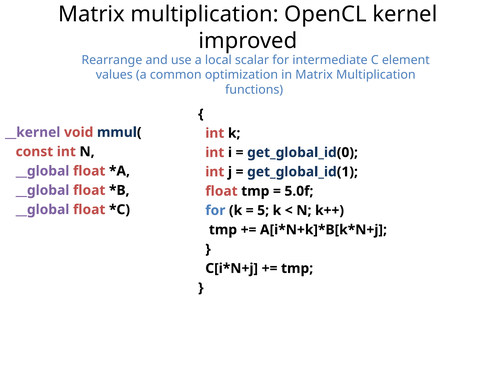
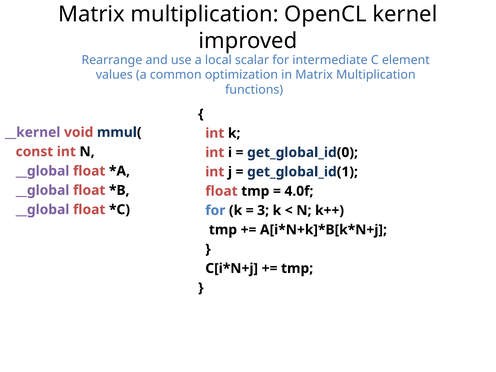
5.0f: 5.0f -> 4.0f (299, 191)
5: 5 -> 3 (263, 210)
